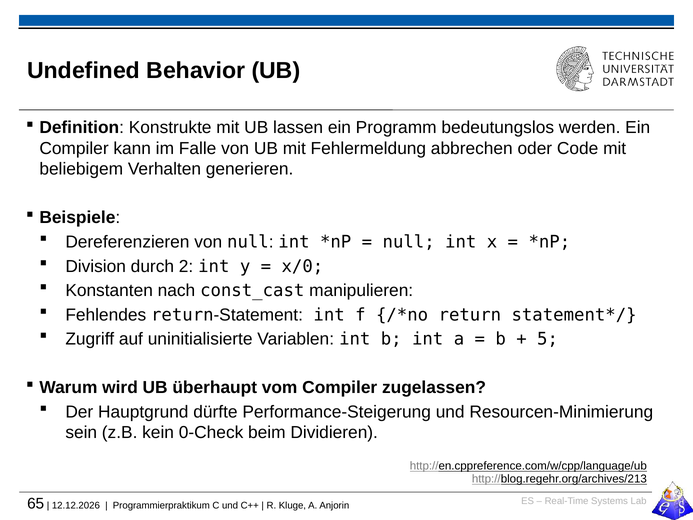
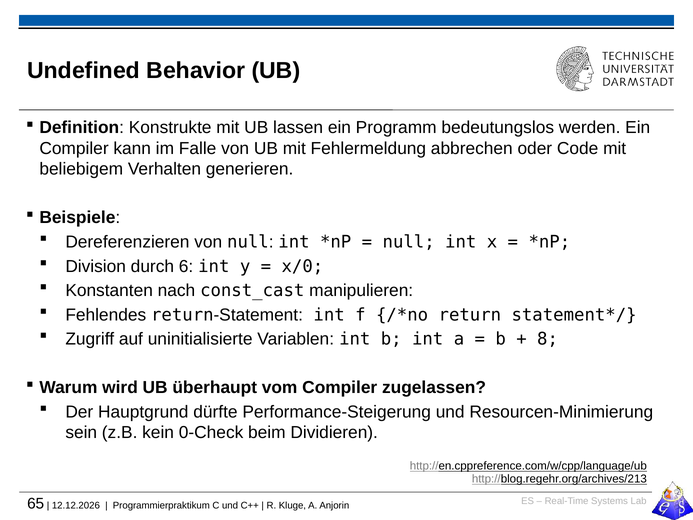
2: 2 -> 6 (186, 266)
5: 5 -> 8 (548, 339)
